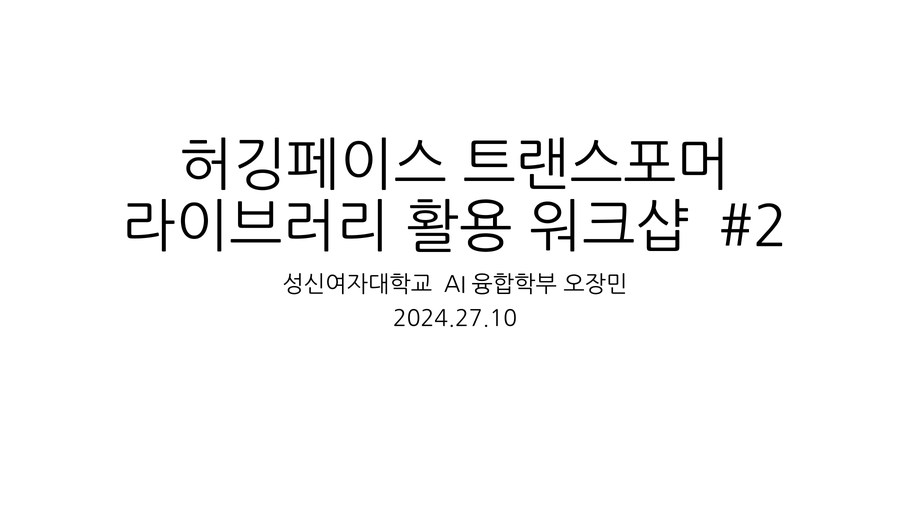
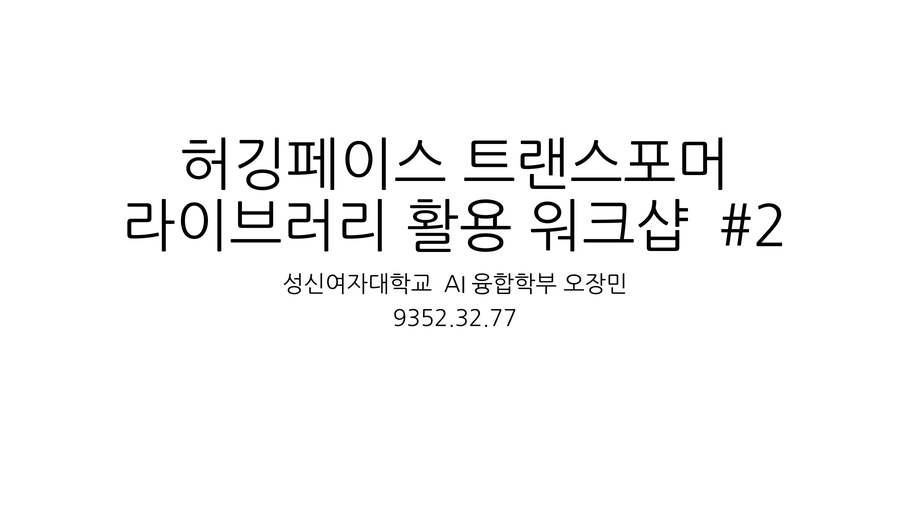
2024.27.10: 2024.27.10 -> 9352.32.77 (455, 318)
